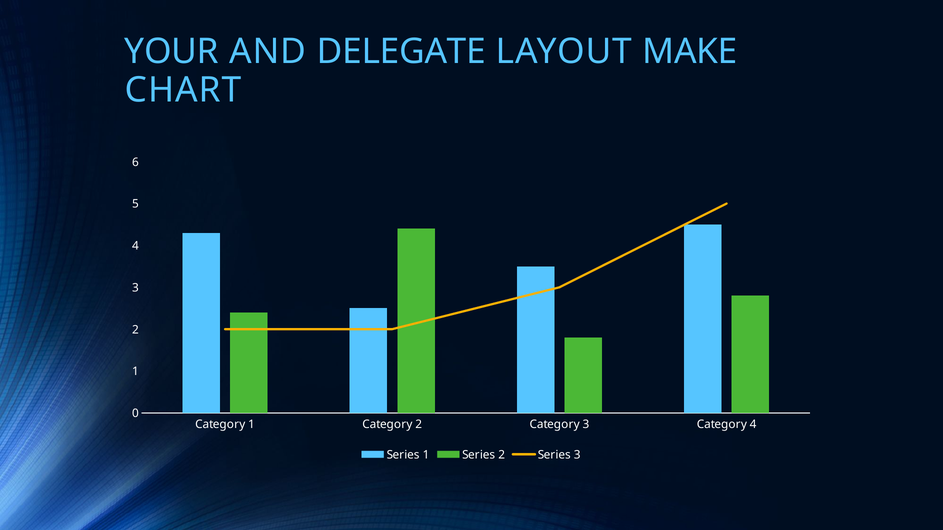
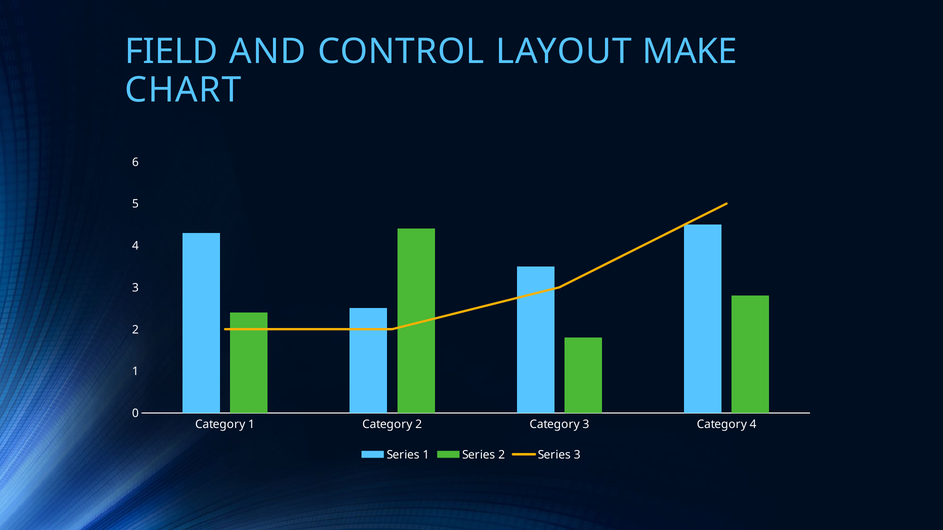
YOUR: YOUR -> FIELD (172, 52)
DELEGATE: DELEGATE -> CONTROL (401, 52)
